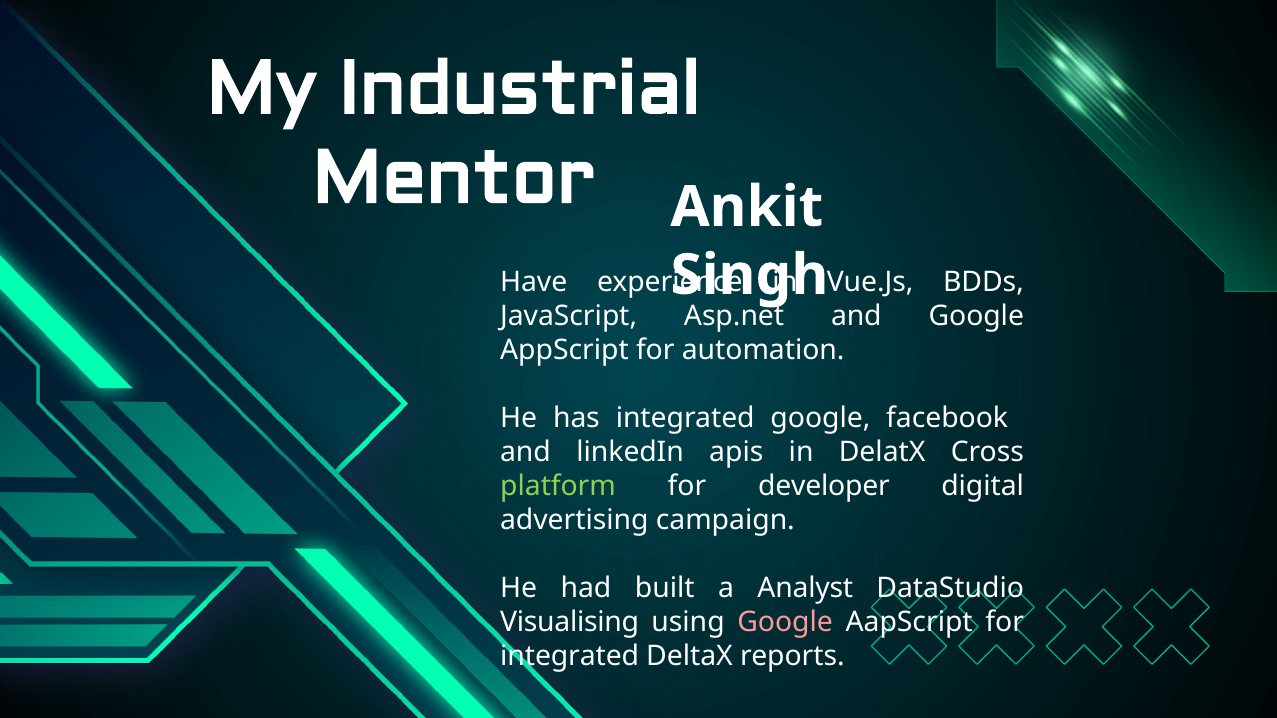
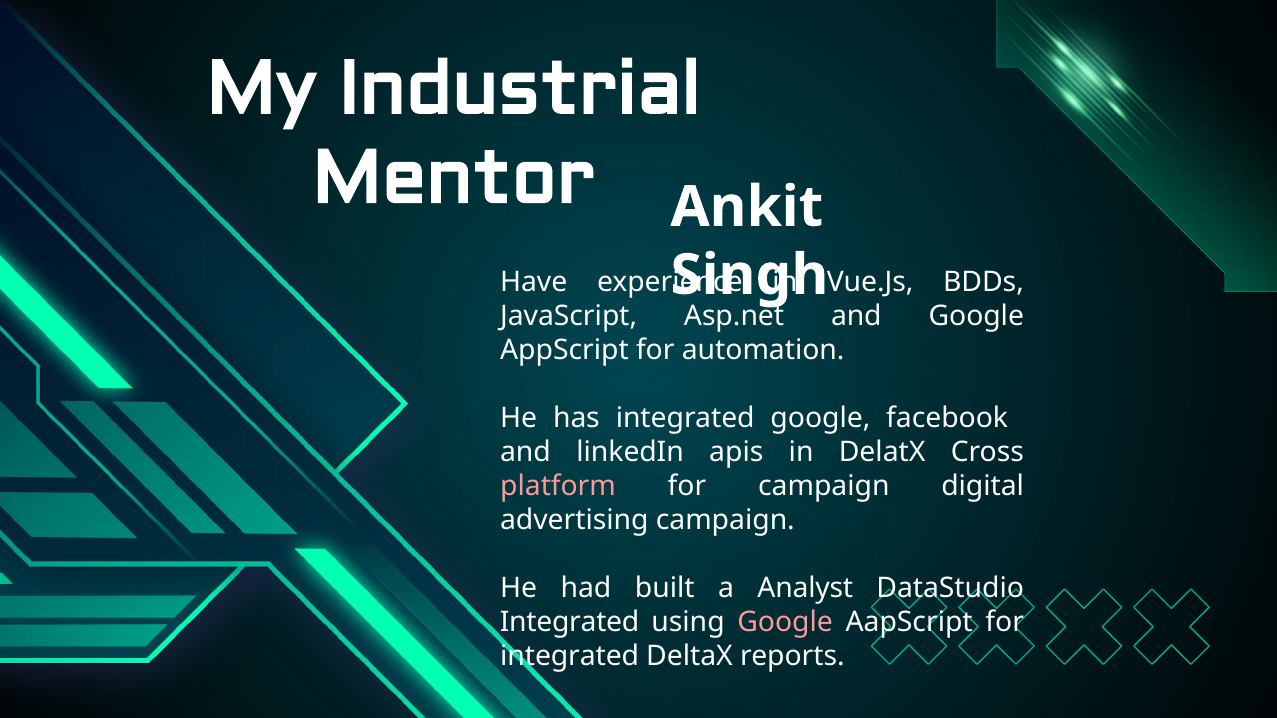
platform colour: light green -> pink (558, 487)
for developer: developer -> campaign (824, 487)
Visualising: Visualising -> Integrated (570, 623)
